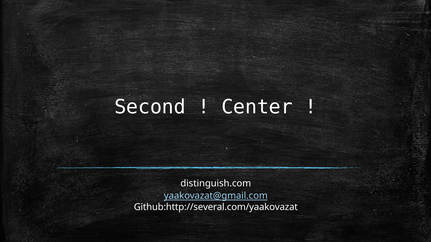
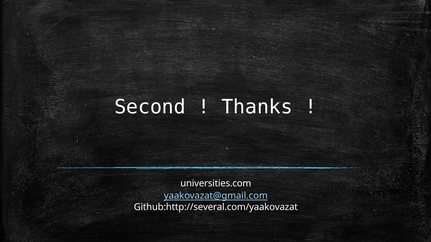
Center: Center -> Thanks (257, 107)
distinguish.com: distinguish.com -> universities.com (216, 184)
